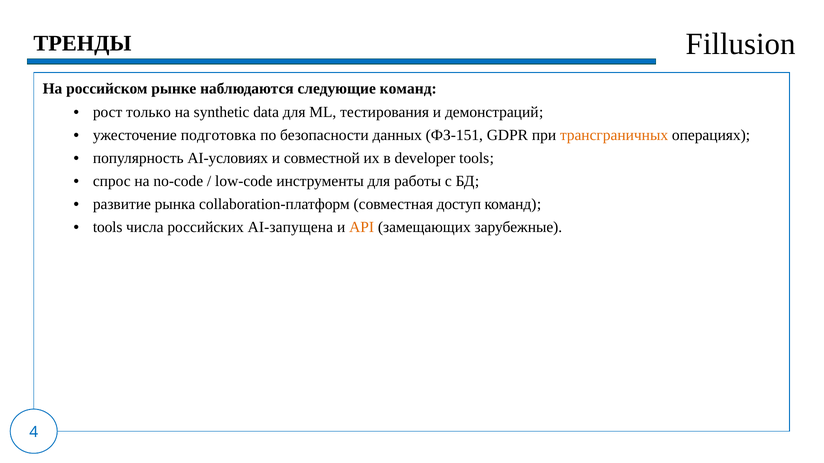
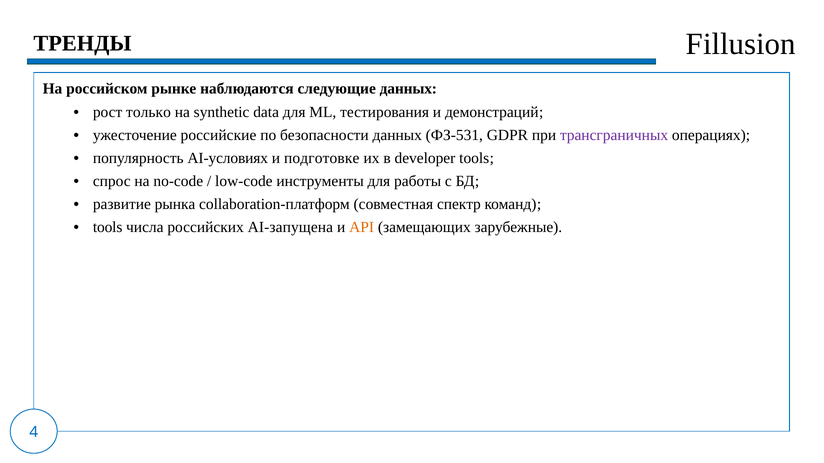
следующие команд: команд -> данных (408, 89)
подготовка: подготовка -> российские (219, 135)
ФЗ-151: ФЗ-151 -> ФЗ-531 (454, 135)
трансграничных colour: orange -> purple (614, 135)
совместной: совместной -> подготовке (322, 158)
доступ: доступ -> спектр (459, 204)
